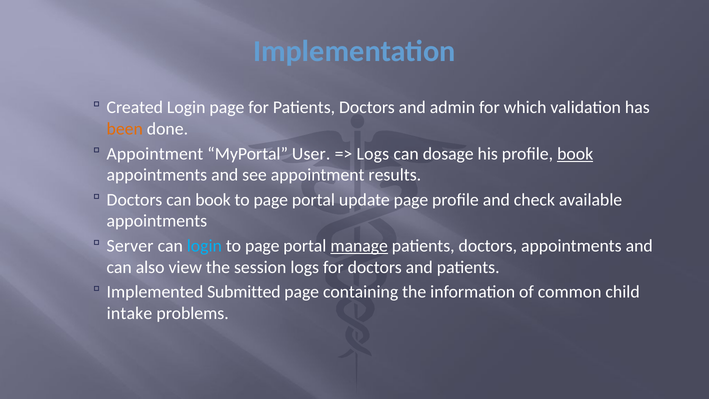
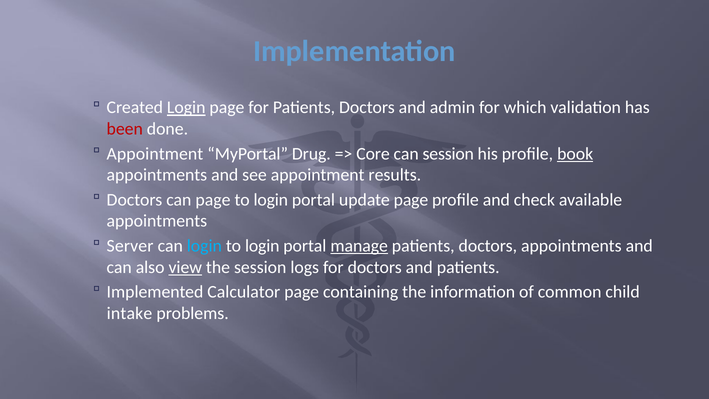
Login underline: none -> present (186, 108)
been colour: orange -> red (125, 129)
User: User -> Drug (311, 154)
Logs: Logs -> Core (373, 154)
can dosage: dosage -> session (448, 154)
can book: book -> page (213, 200)
page: page -> login (271, 200)
page: page -> login (262, 246)
view underline: none -> present (185, 267)
Submitted: Submitted -> Calculator (244, 292)
